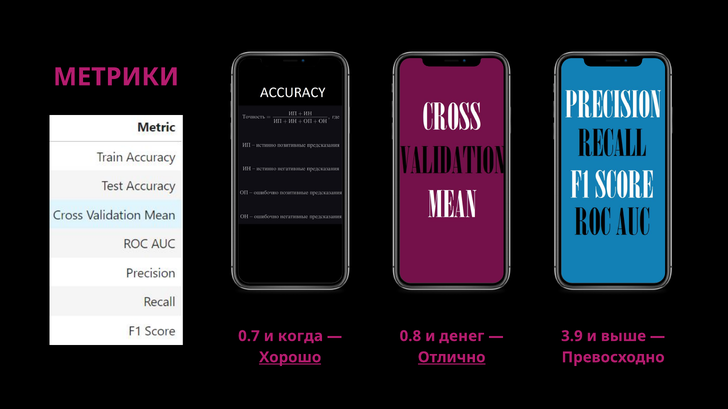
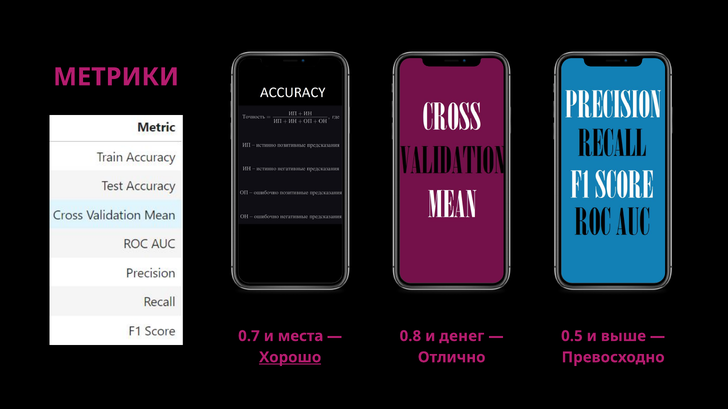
когда: когда -> места (301, 336)
3.9: 3.9 -> 0.5 (572, 336)
Отлично underline: present -> none (452, 358)
